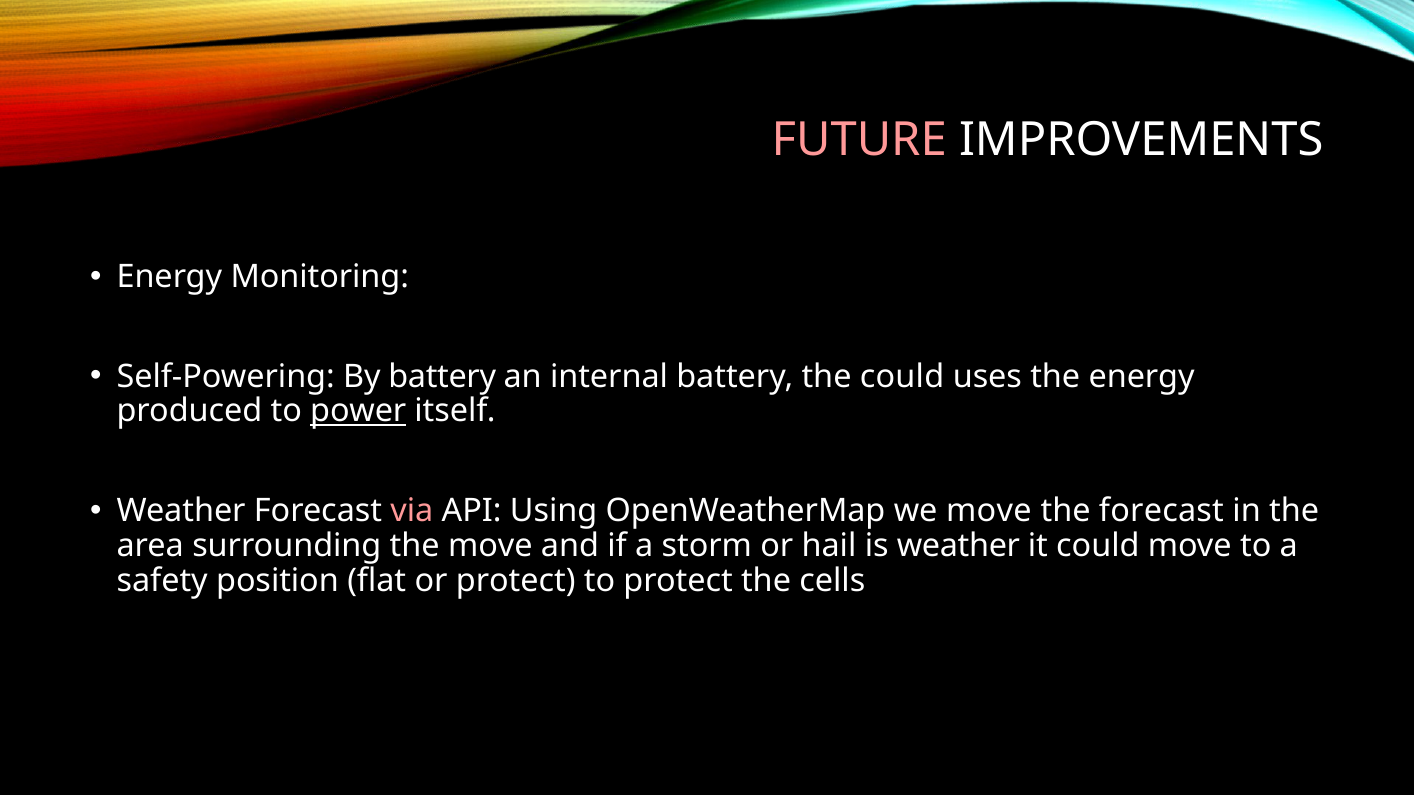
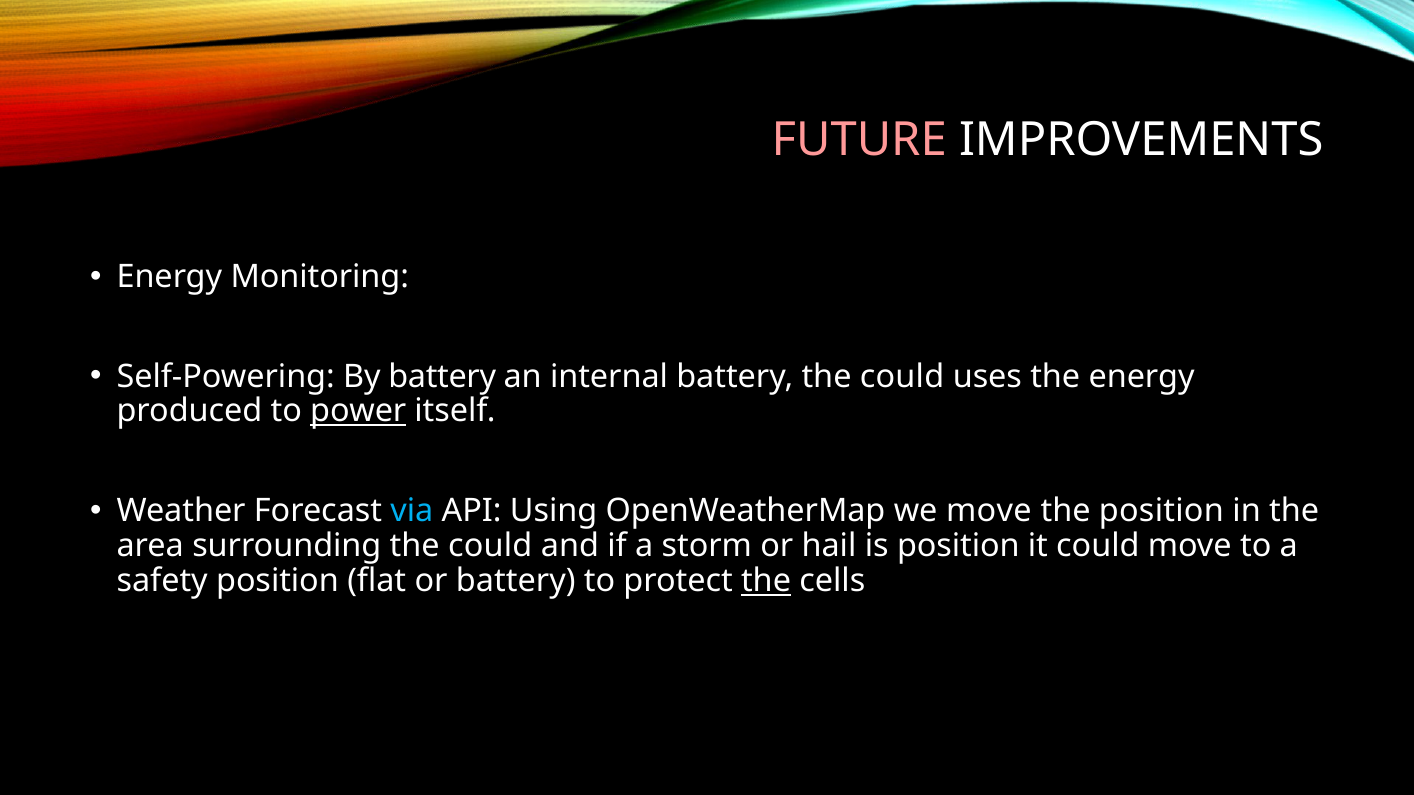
via colour: pink -> light blue (412, 511)
the forecast: forecast -> position (1161, 511)
surrounding the move: move -> could (490, 546)
is weather: weather -> position (958, 546)
or protect: protect -> battery (516, 581)
the underline: none -> present (766, 581)
